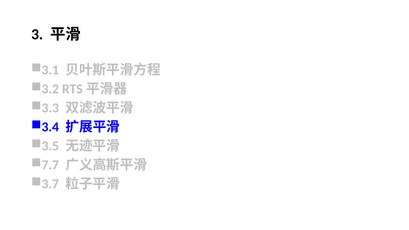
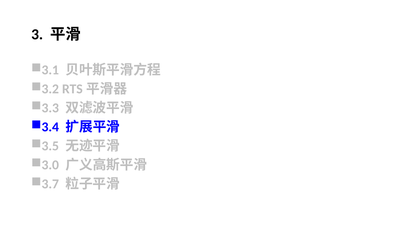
7.7: 7.7 -> 3.0 (50, 165)
